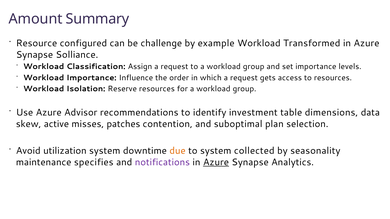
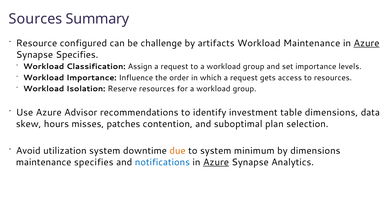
Amount: Amount -> Sources (35, 19)
example: example -> artifacts (216, 43)
Workload Transformed: Transformed -> Maintenance (312, 43)
Azure underline: none -> present (366, 43)
Synapse Solliance: Solliance -> Specifies (77, 55)
active: active -> hours (56, 124)
collected: collected -> minimum (254, 151)
by seasonality: seasonality -> dimensions (315, 151)
notifications colour: purple -> blue (162, 162)
